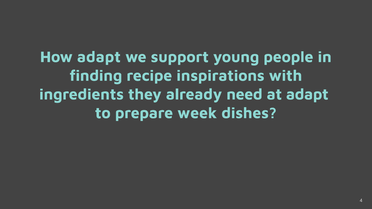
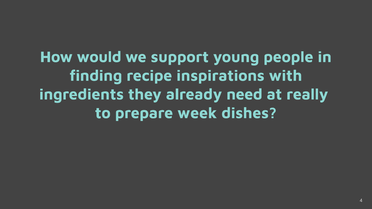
How adapt: adapt -> would (99, 57)
at adapt: adapt -> really (307, 94)
